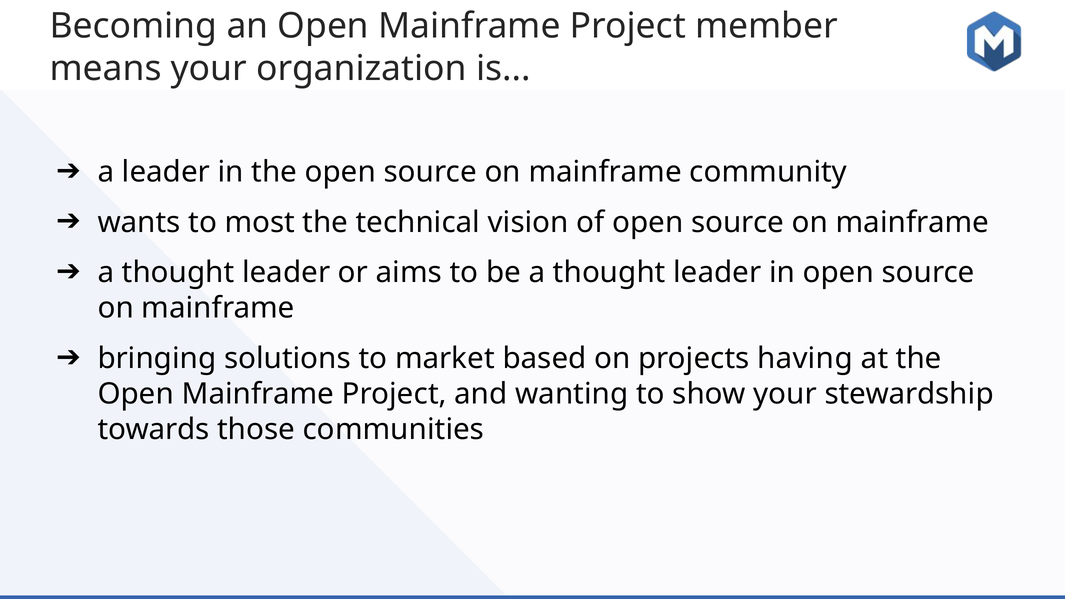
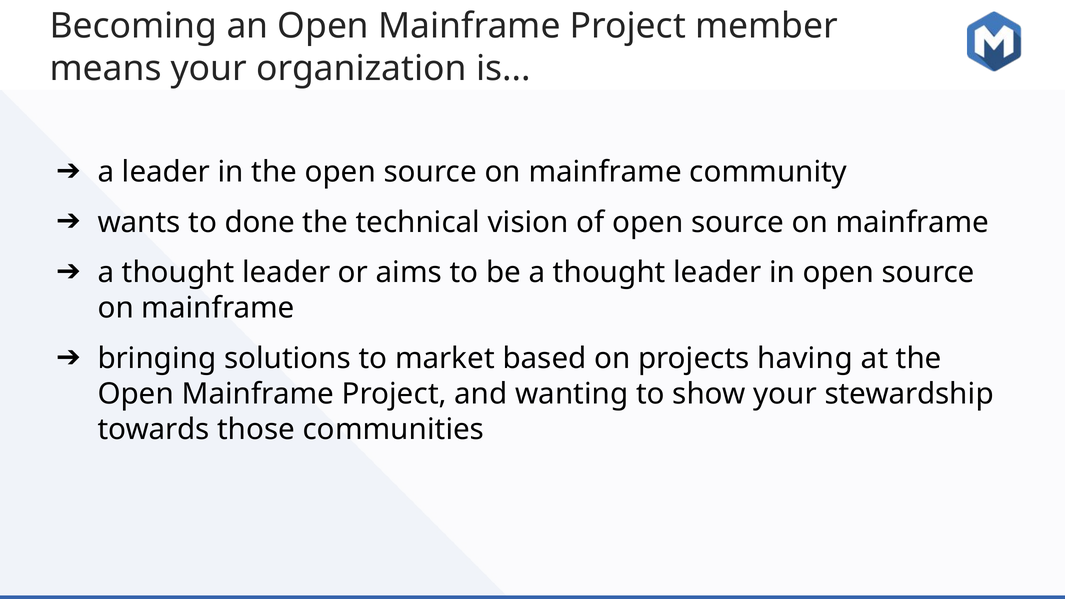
most: most -> done (260, 222)
